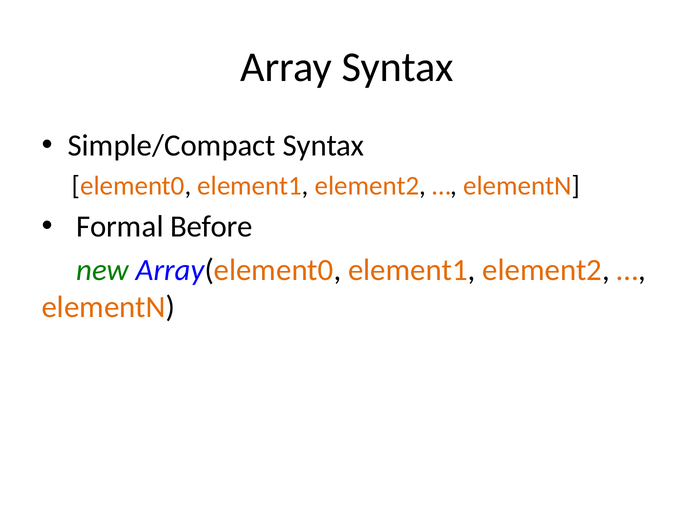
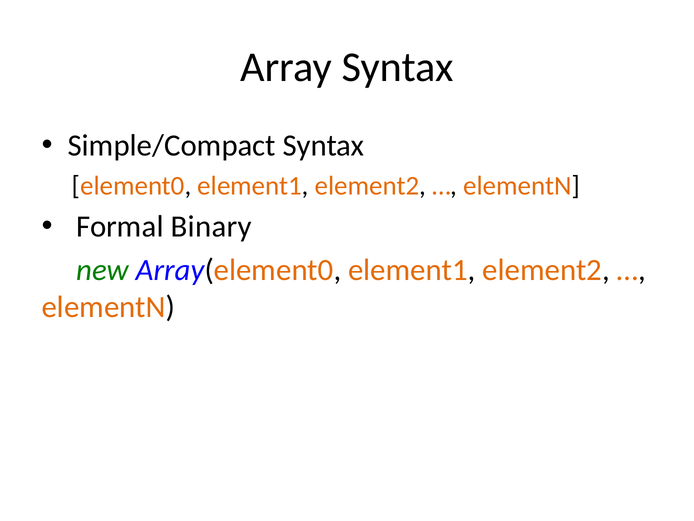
Before: Before -> Binary (211, 227)
